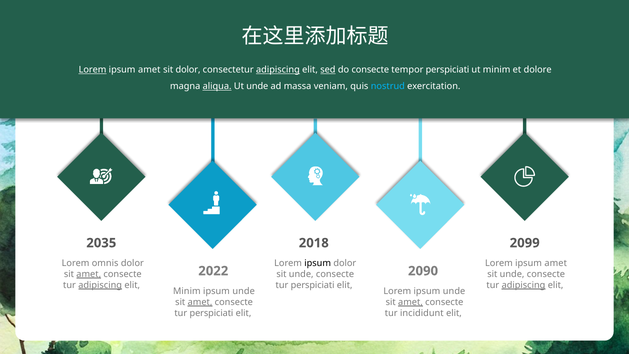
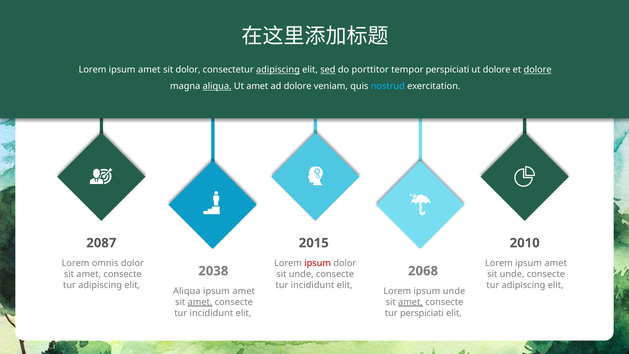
Lorem underline: present -> none (93, 70)
do consecte: consecte -> porttitor (370, 70)
ut minim: minim -> dolore (497, 70)
dolore underline: none -> present (538, 70)
Ut unde: unde -> amet (257, 86)
ad massa: massa -> dolore (298, 86)
2035: 2035 -> 2087 (101, 243)
2018: 2018 -> 2015 (314, 243)
2099: 2099 -> 2010 (525, 243)
ipsum colour: black -> red (318, 263)
2022: 2022 -> 2038 (213, 271)
2090: 2090 -> 2068 (423, 271)
amet underline: present -> none (89, 274)
adipiscing underline: present -> none (100, 285)
perspiciati: perspiciati -> incididunt (313, 285)
adipiscing underline: present -> none (523, 285)
Minim: Minim -> Aliqua (187, 291)
unde: unde -> amet (244, 291)
perspiciati: perspiciati -> incididunt (211, 313)
tur incididunt: incididunt -> perspiciati (422, 313)
